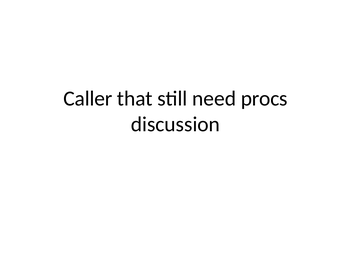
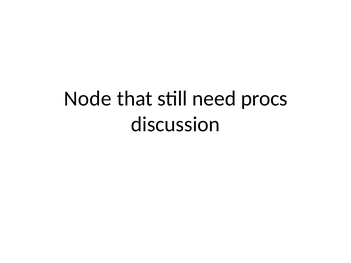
Caller: Caller -> Node (88, 99)
